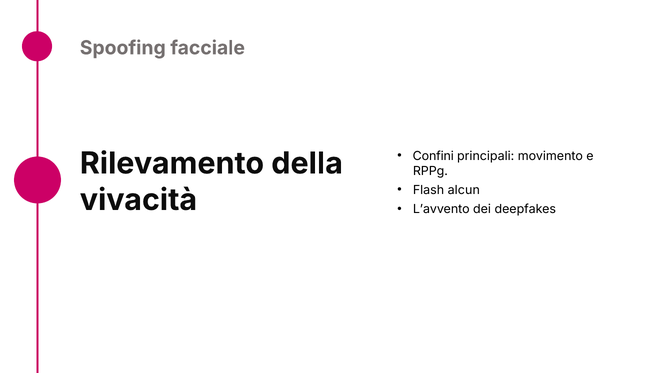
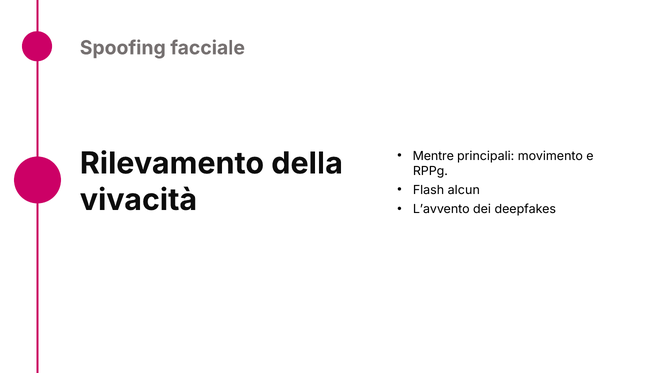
Confini: Confini -> Mentre (433, 156)
